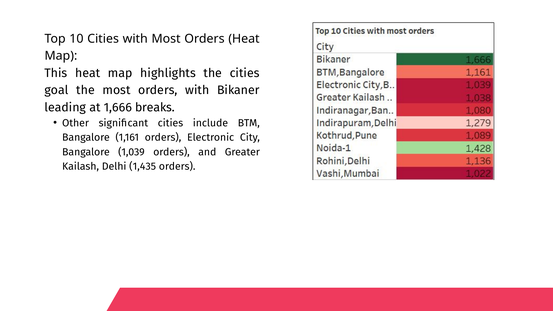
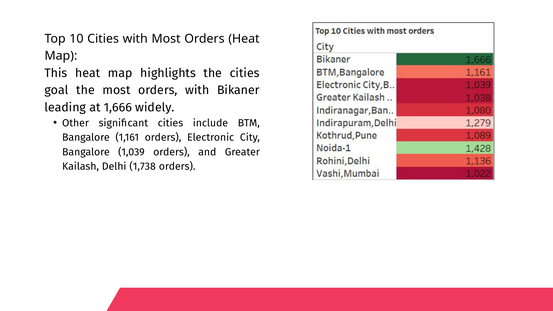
breaks: breaks -> widely (155, 107)
1,435: 1,435 -> 1,738 (143, 167)
